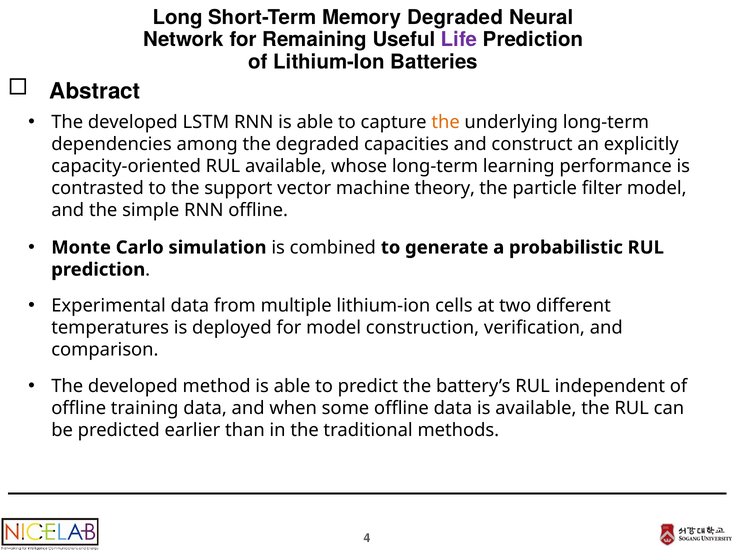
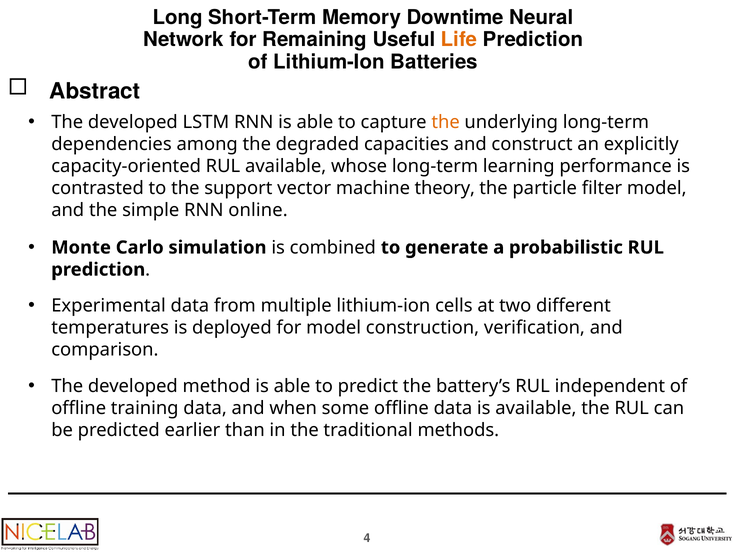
Memory Degraded: Degraded -> Downtime (455, 18)
Life colour: purple -> orange (459, 40)
RNN offline: offline -> online (258, 210)
